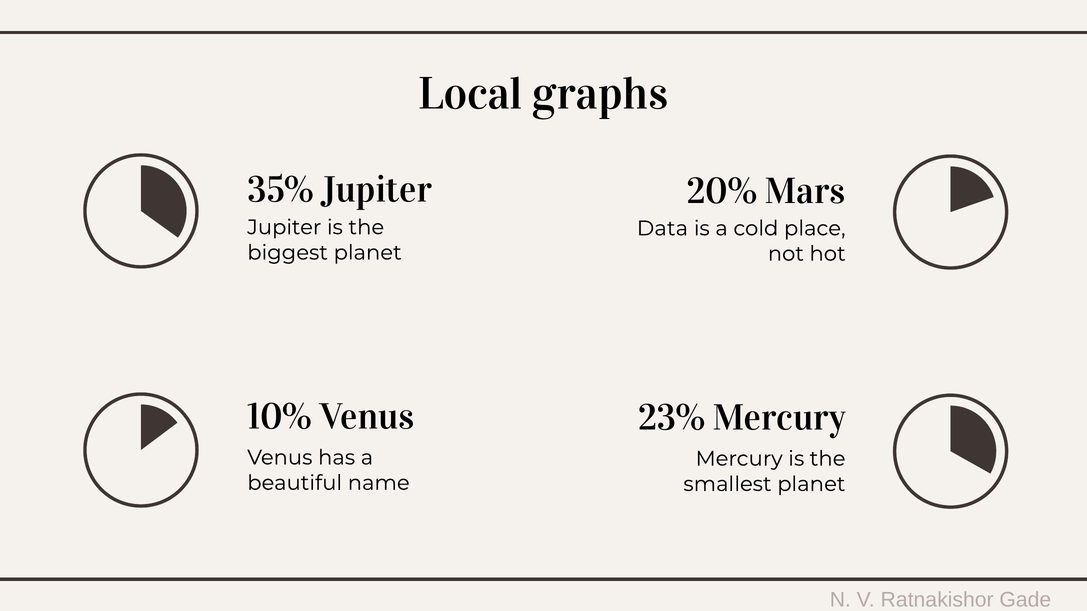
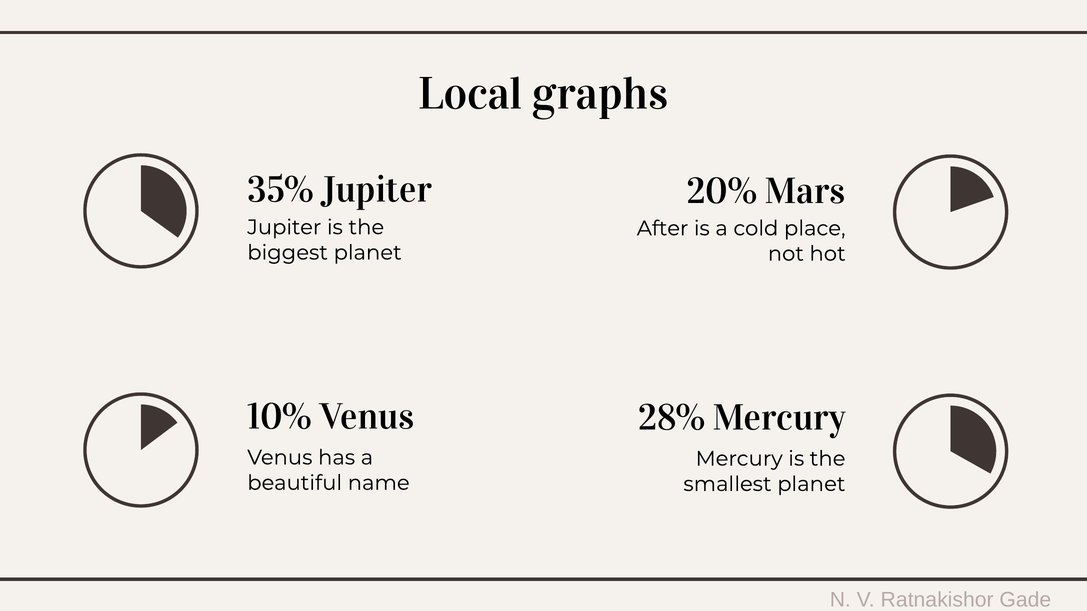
Data: Data -> After (663, 229)
23%: 23% -> 28% (671, 418)
